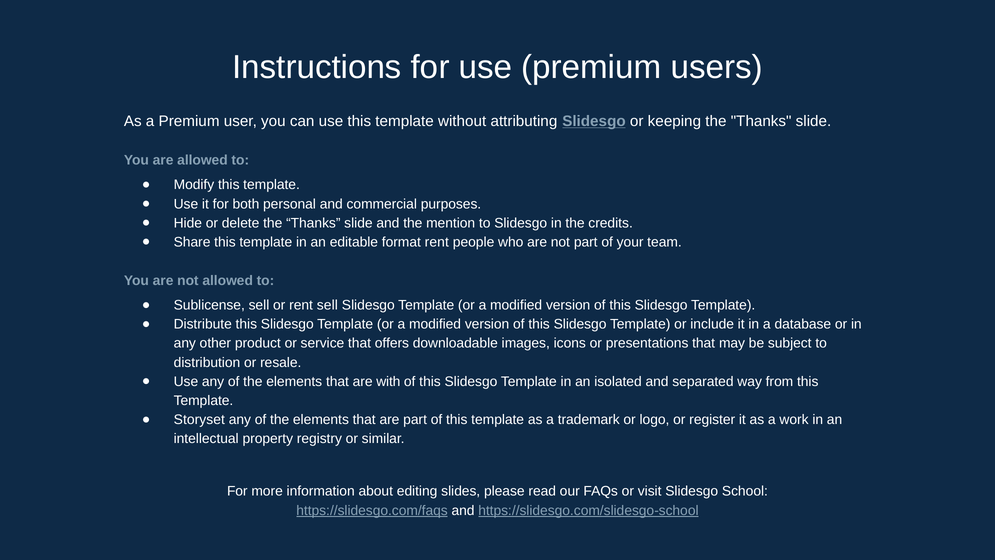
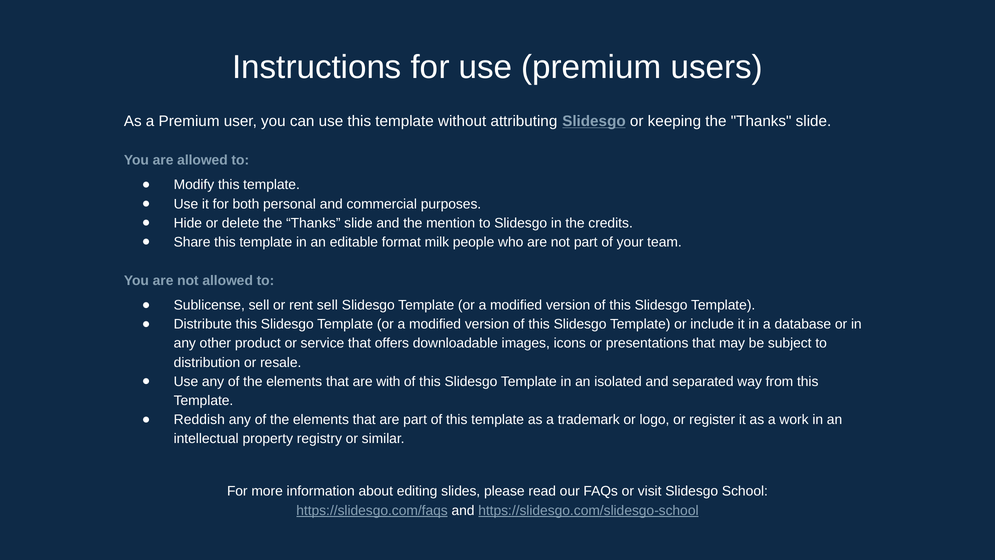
format rent: rent -> milk (437, 242)
Storyset: Storyset -> Reddish (199, 420)
